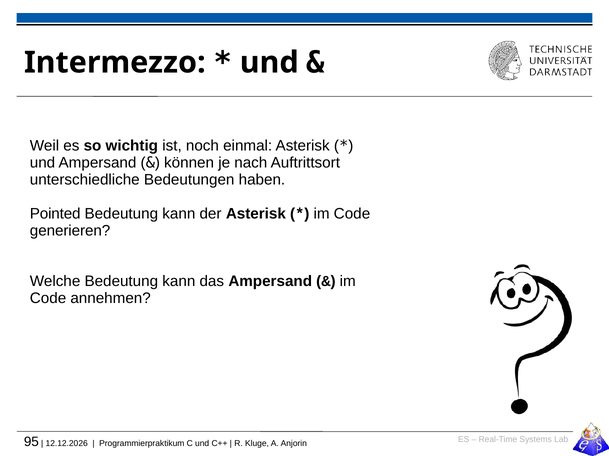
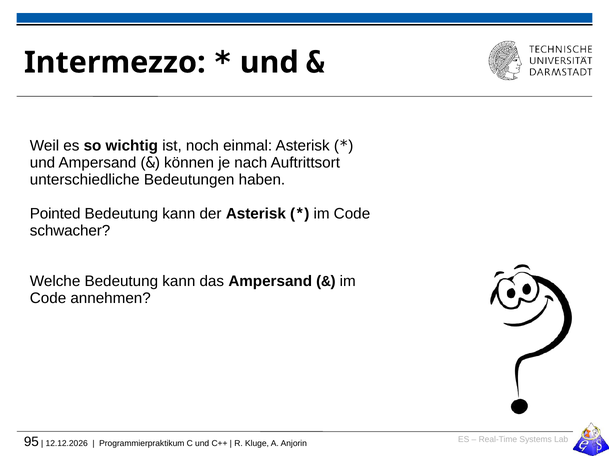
generieren: generieren -> schwacher (70, 231)
